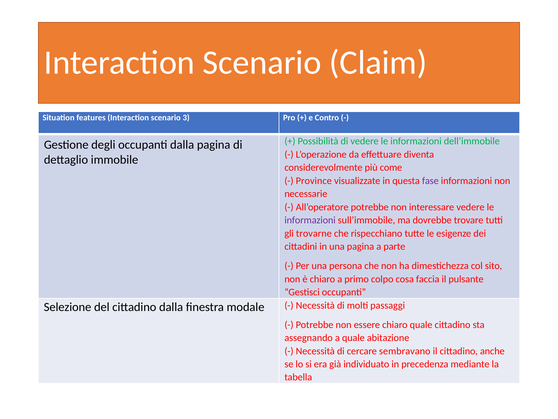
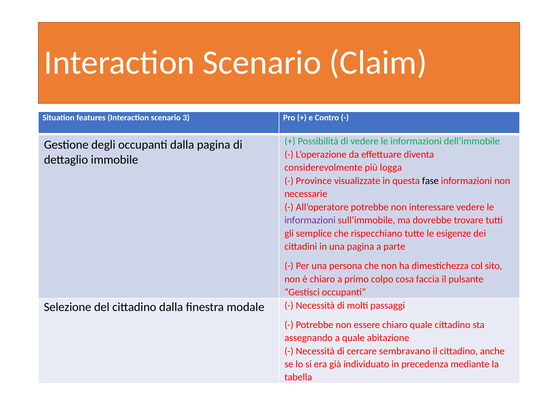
come: come -> logga (391, 167)
fase colour: purple -> black (430, 181)
trovarne: trovarne -> semplice (314, 233)
